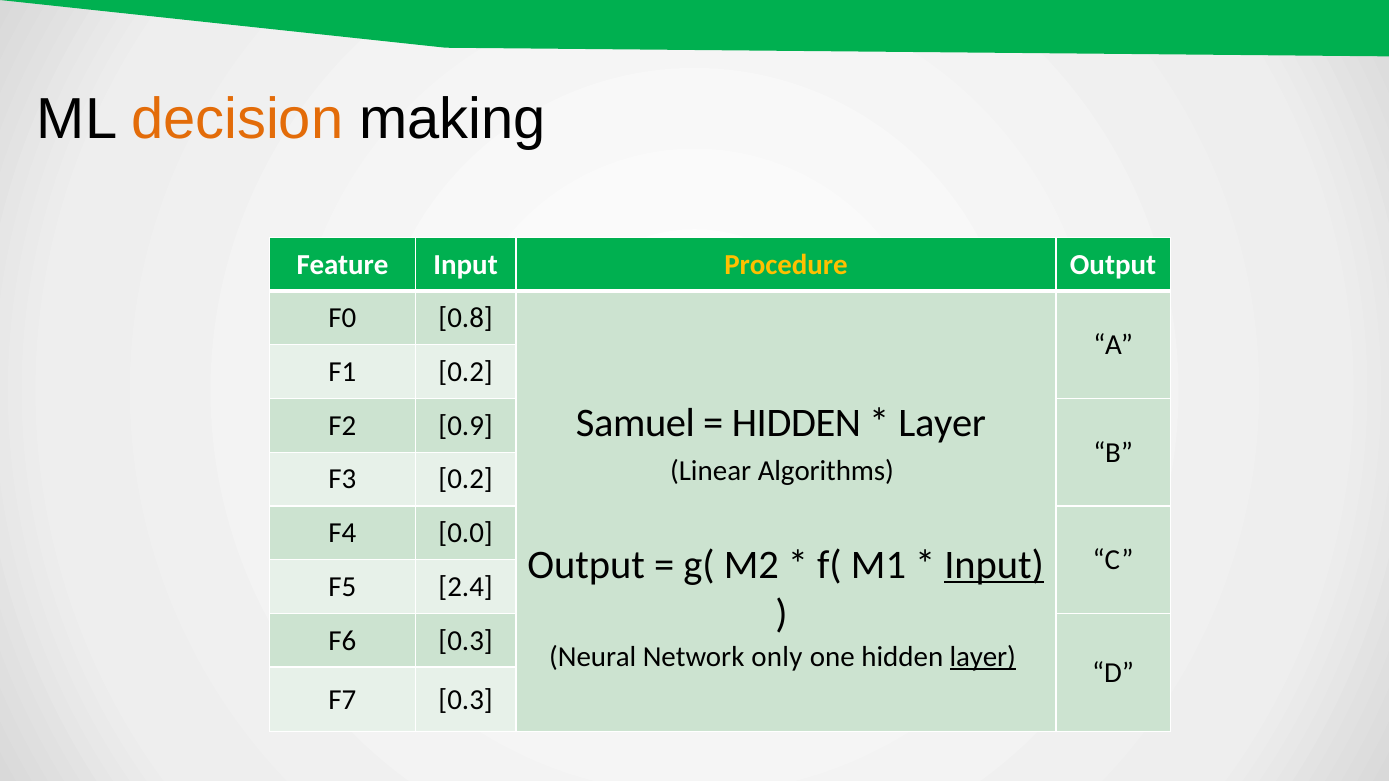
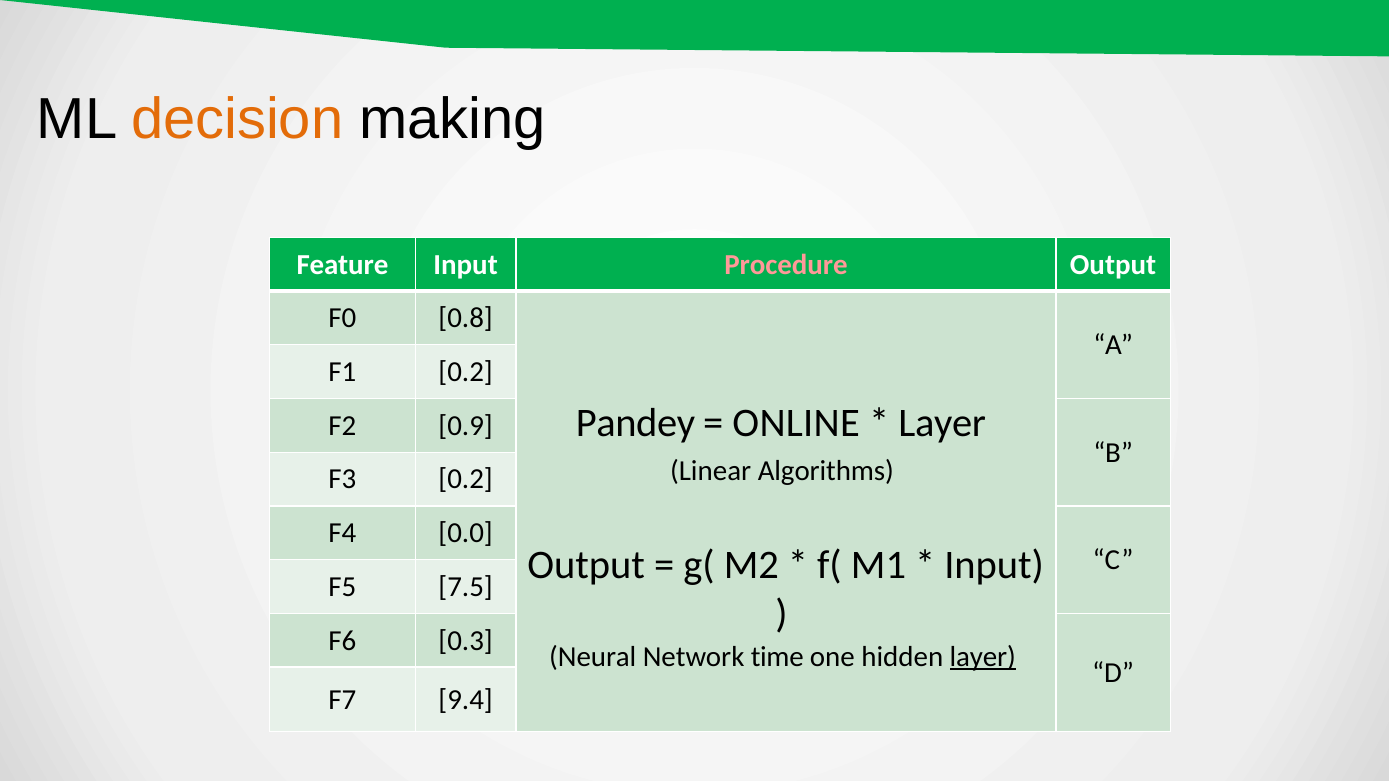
Procedure colour: yellow -> pink (786, 265)
Samuel: Samuel -> Pandey (635, 424)
HIDDEN: HIDDEN -> ONLINE (796, 424)
Input underline: present -> none (994, 565)
2.4: 2.4 -> 7.5 (466, 587)
only: only -> time (777, 657)
F7 0.3: 0.3 -> 9.4 (466, 700)
